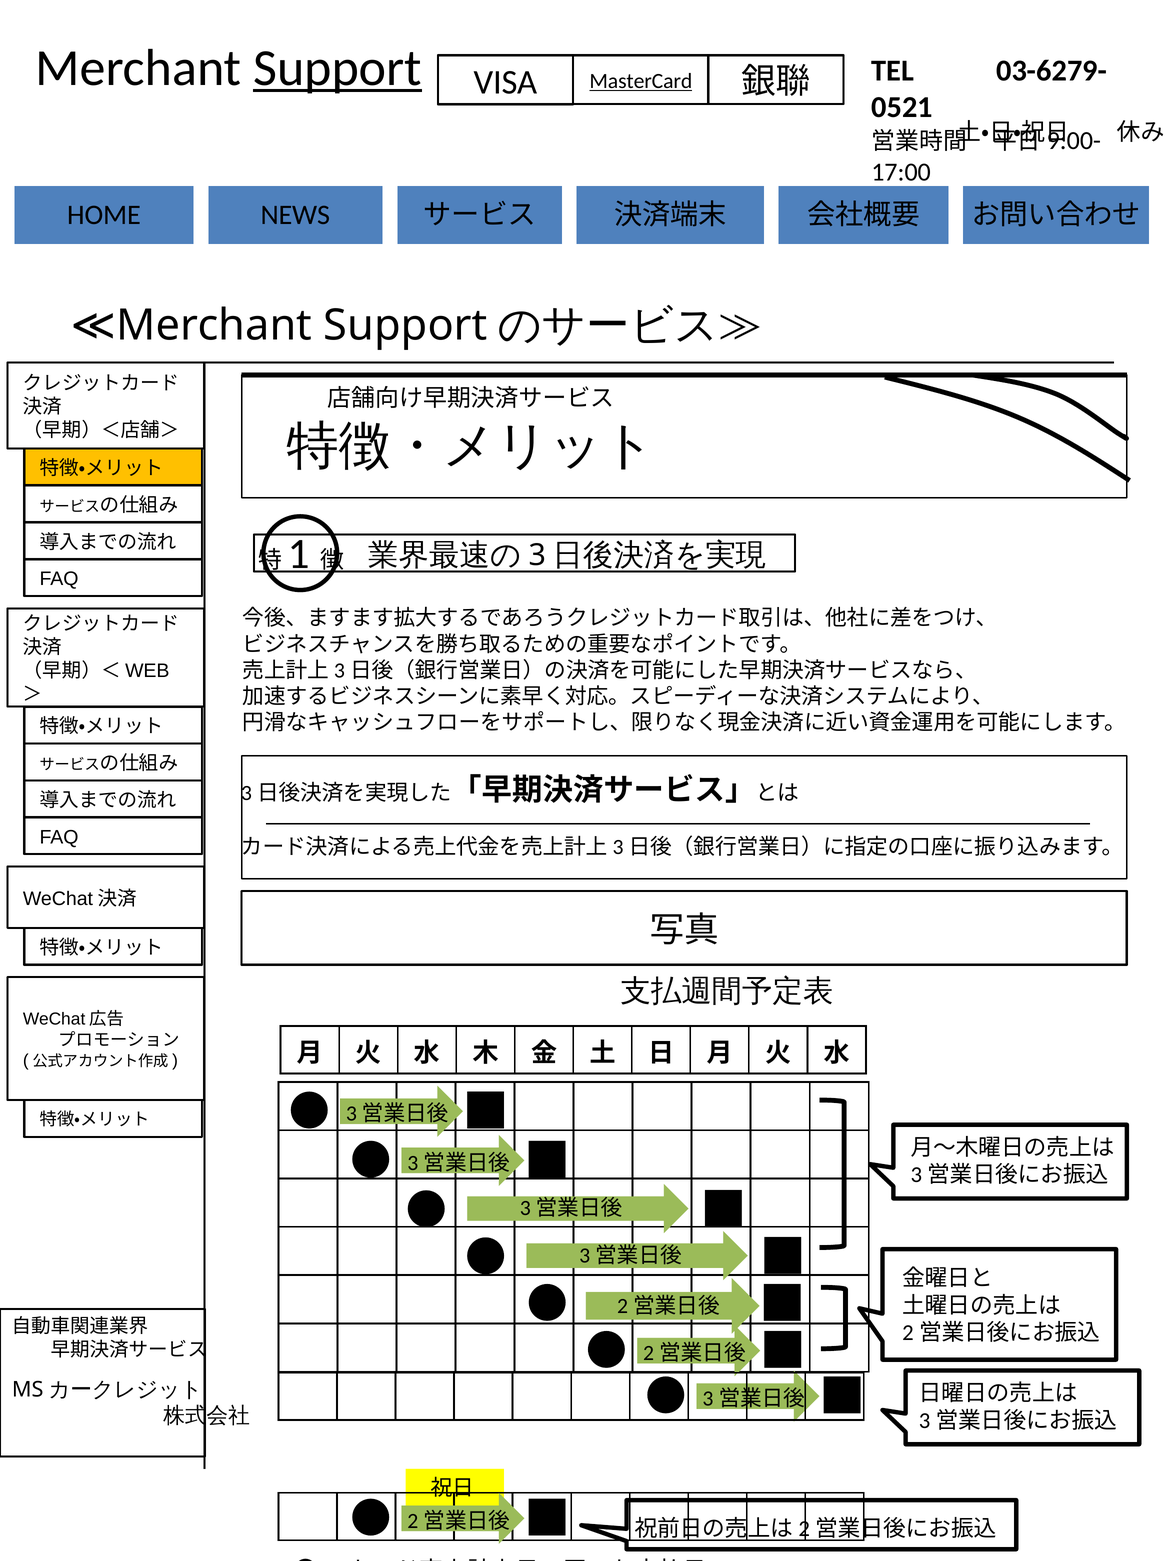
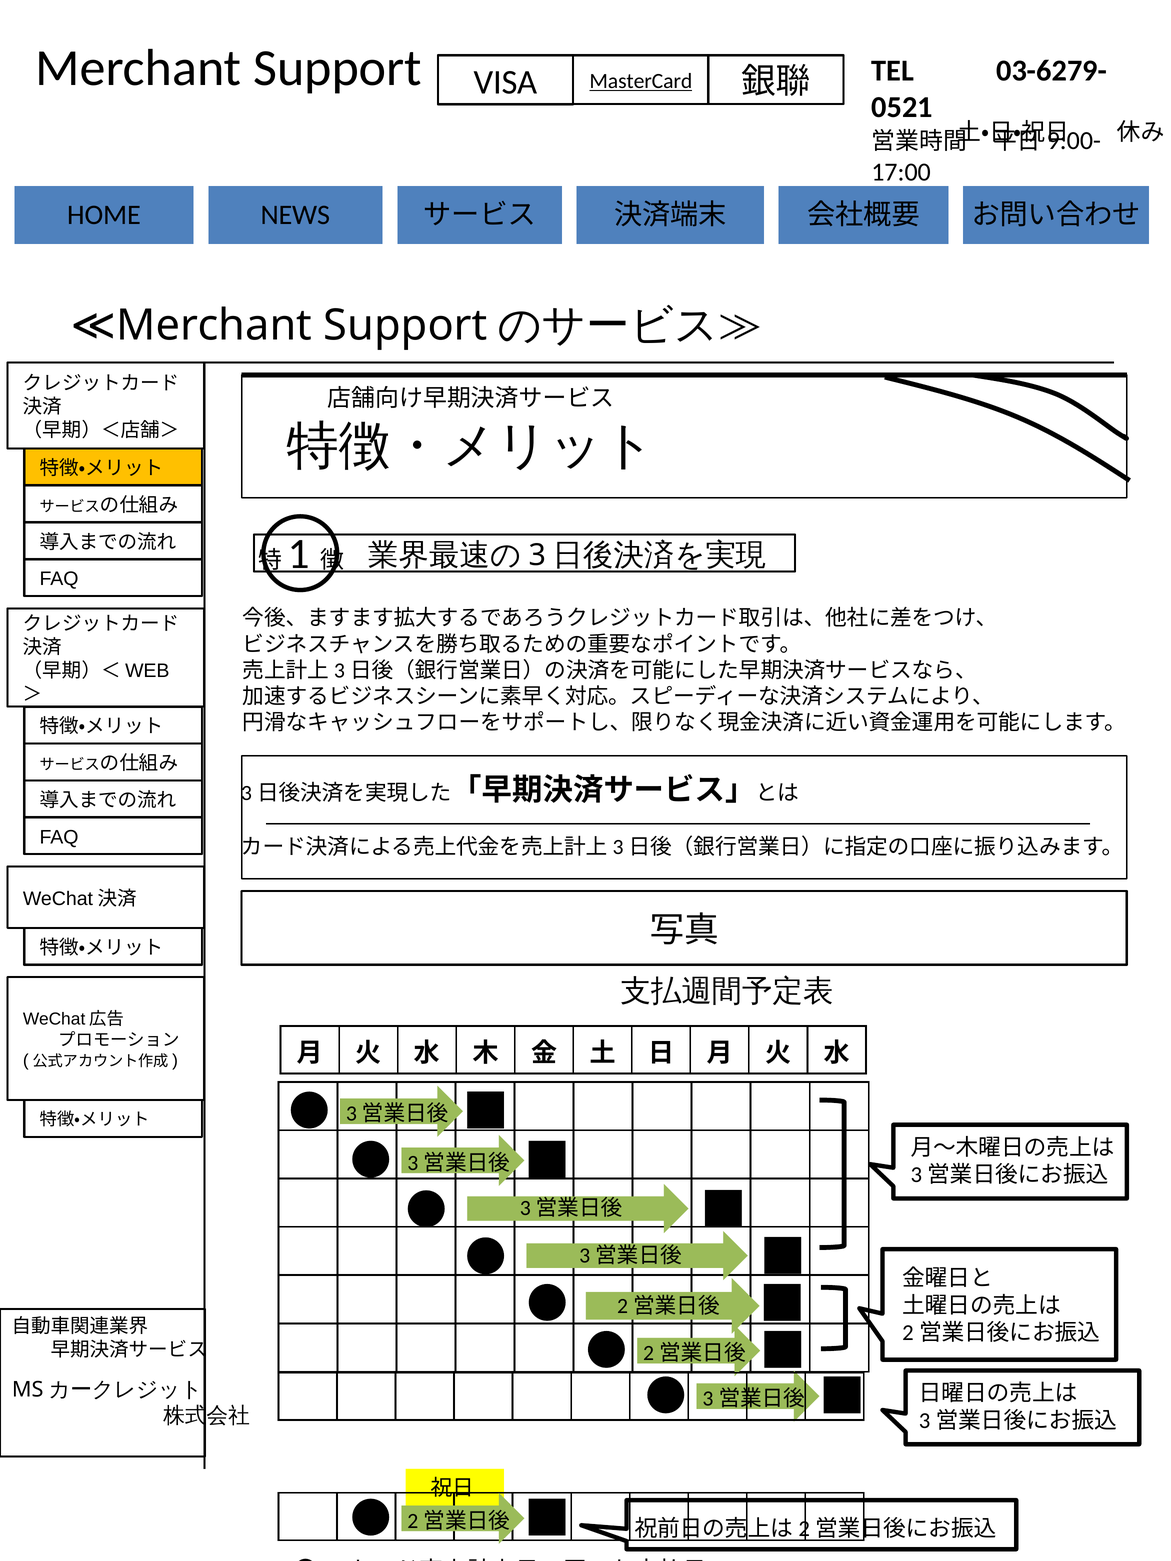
Support underline: present -> none (338, 68)
